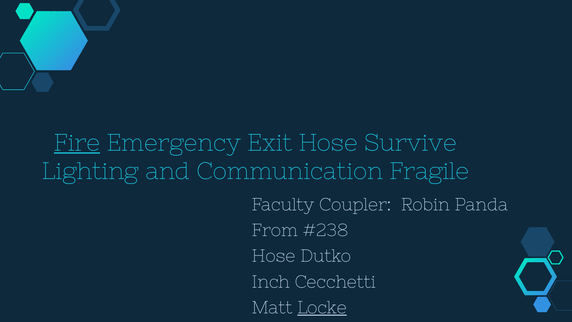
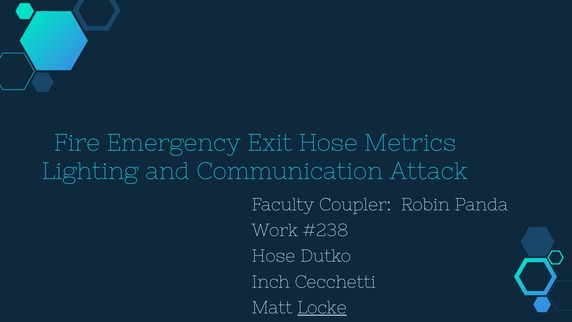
Fire underline: present -> none (77, 143)
Survive: Survive -> Metrics (410, 143)
Fragile: Fragile -> Attack (429, 171)
From: From -> Work (275, 230)
